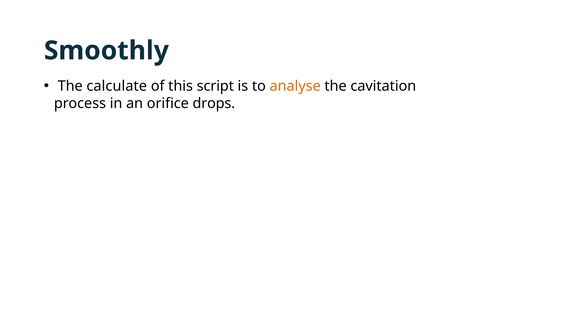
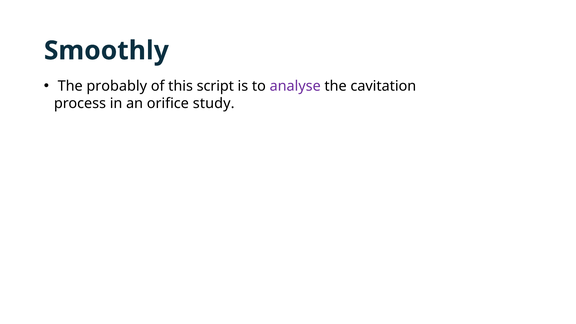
calculate: calculate -> probably (117, 86)
analyse colour: orange -> purple (295, 86)
drops: drops -> study (214, 103)
